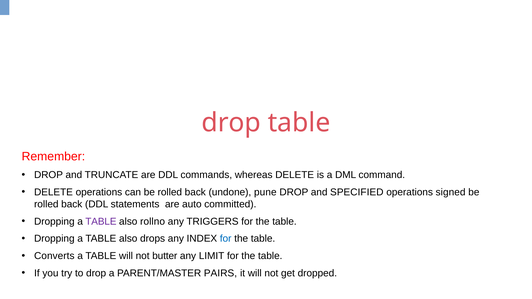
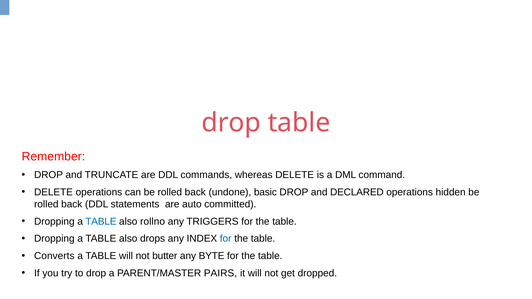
pune: pune -> basic (265, 192)
SPECIFIED: SPECIFIED -> DECLARED (357, 192)
signed: signed -> hidden (451, 192)
TABLE colour: purple -> blue (101, 222)
LIMIT: LIMIT -> BYTE (212, 256)
